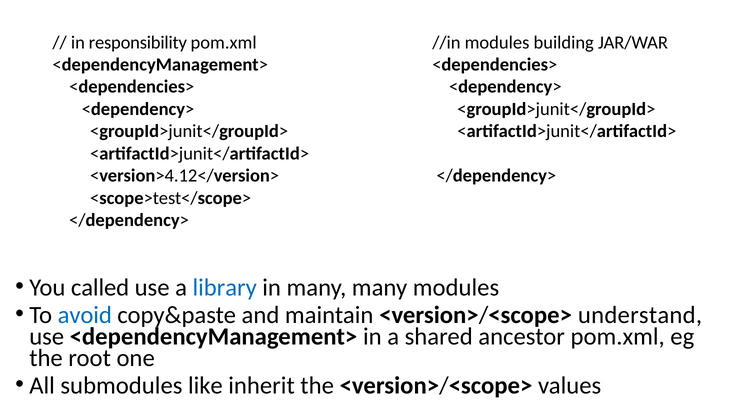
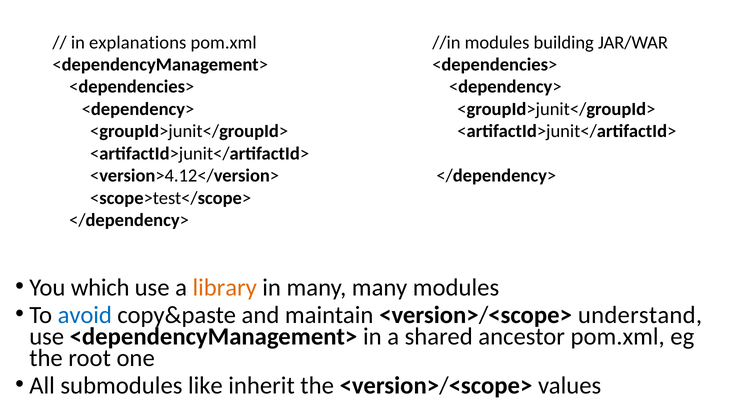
responsibility: responsibility -> explanations (138, 42)
called: called -> which (100, 288)
library colour: blue -> orange (225, 288)
